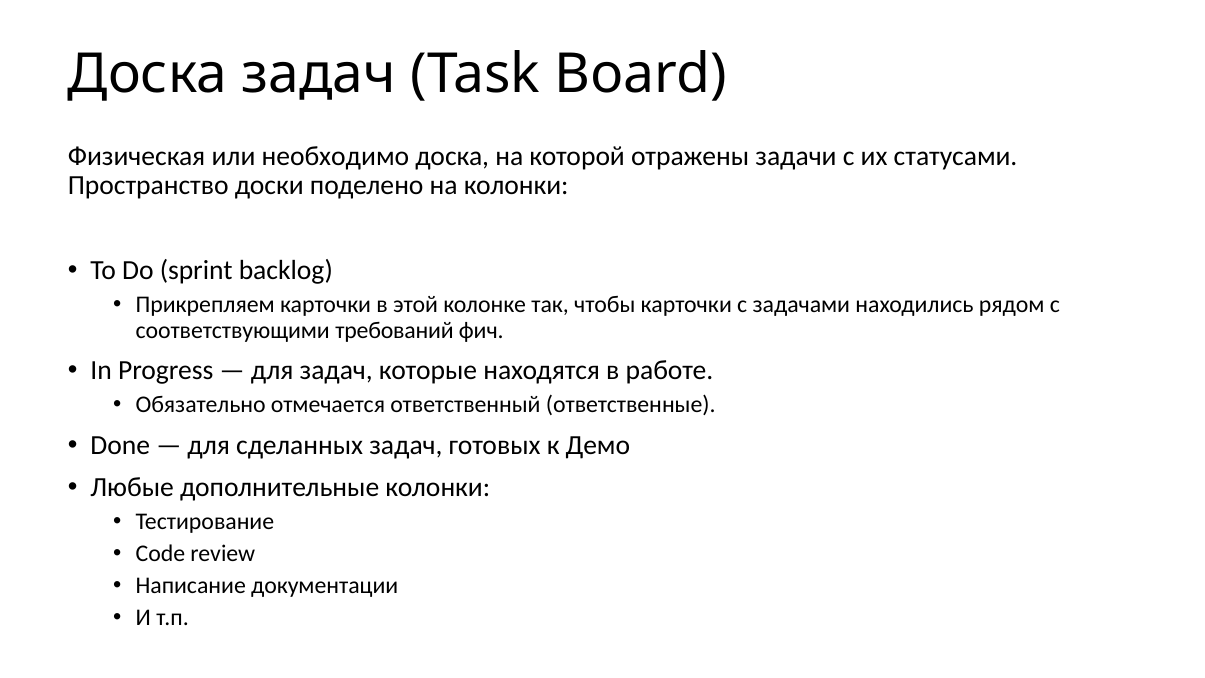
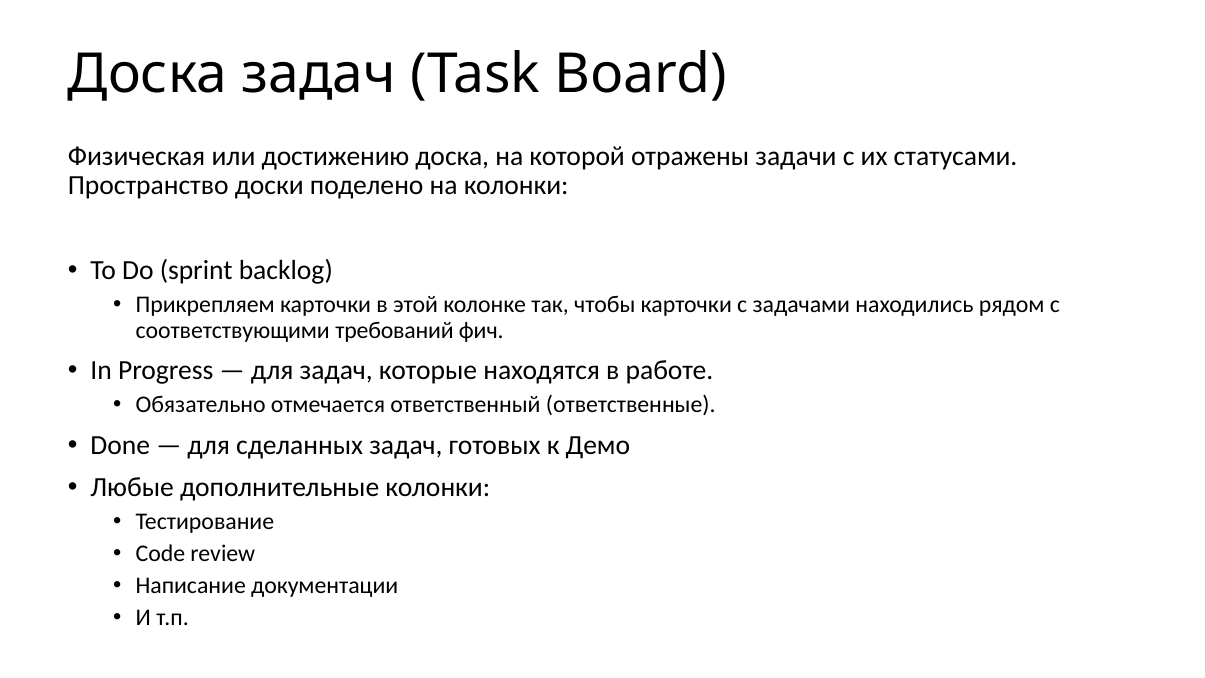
необходимо: необходимо -> достижению (335, 156)
